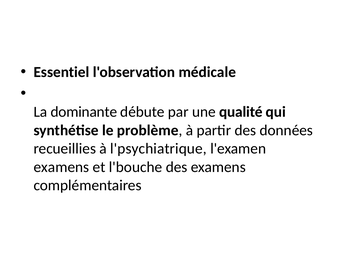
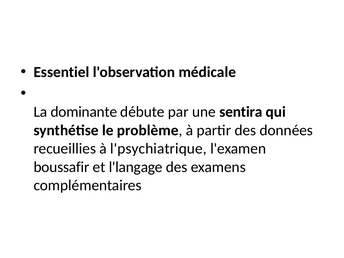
qualité: qualité -> sentira (241, 112)
examens: examens -> boussafir (61, 167)
l'bouche: l'bouche -> l'langage (136, 167)
